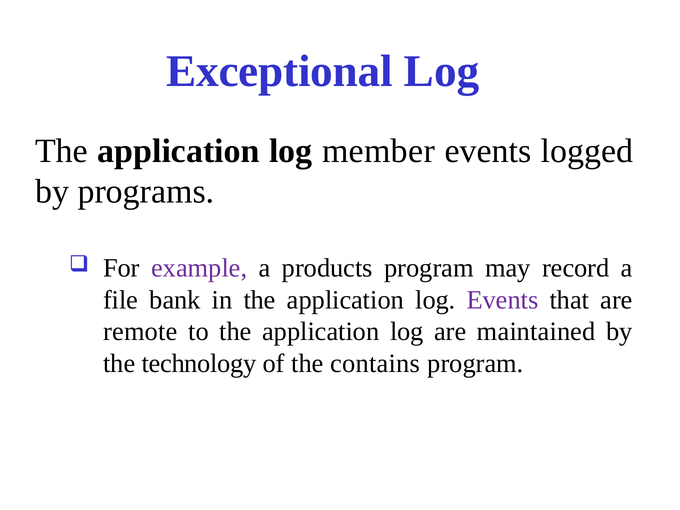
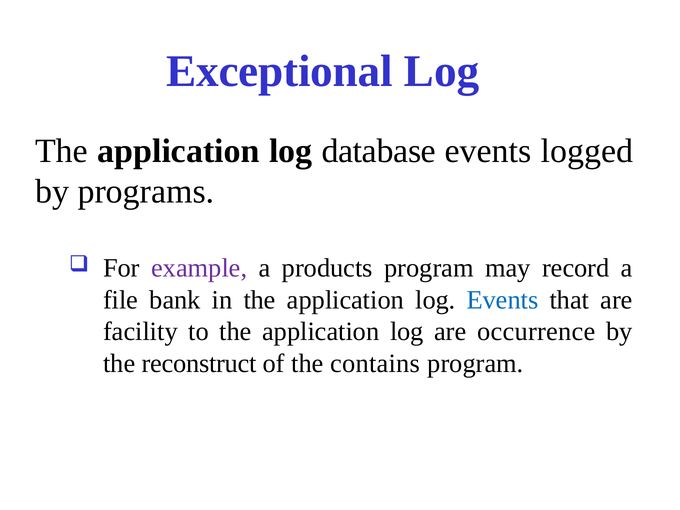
member: member -> database (379, 151)
Events colour: purple -> blue (503, 300)
remote: remote -> facility (140, 332)
maintained: maintained -> occurrence (536, 332)
technology: technology -> reconstruct (199, 363)
